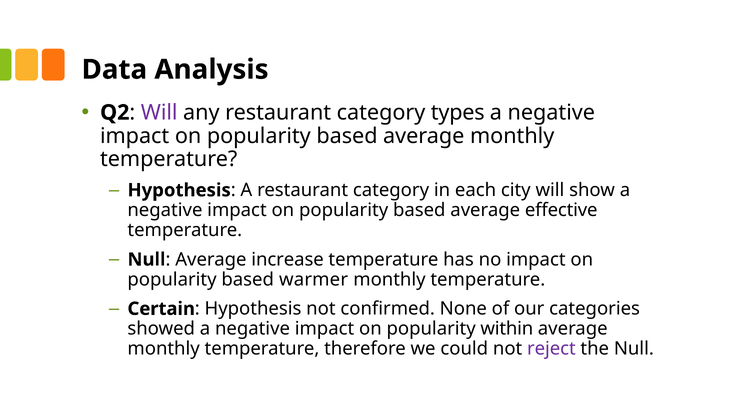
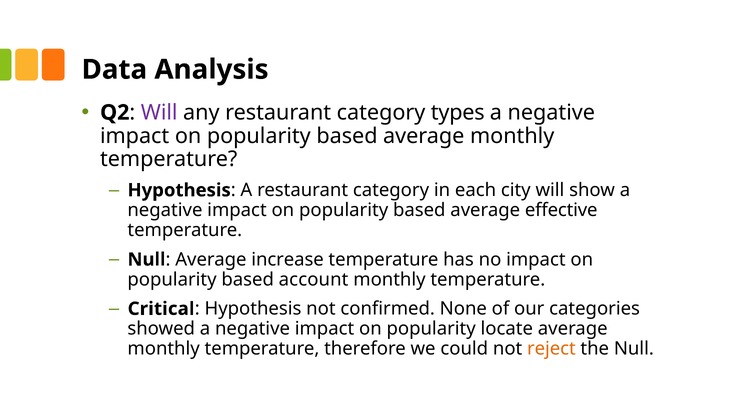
warmer: warmer -> account (314, 279)
Certain: Certain -> Critical (161, 309)
within: within -> locate (507, 329)
reject colour: purple -> orange (551, 349)
